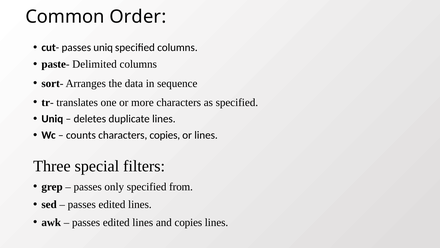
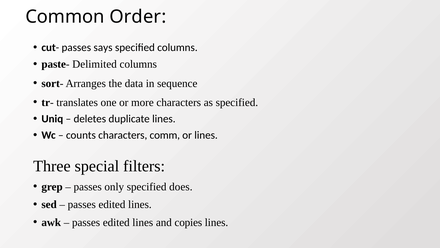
passes uniq: uniq -> says (103, 47)
characters copies: copies -> comm (165, 135)
from: from -> does (181, 186)
